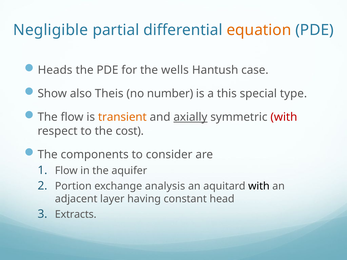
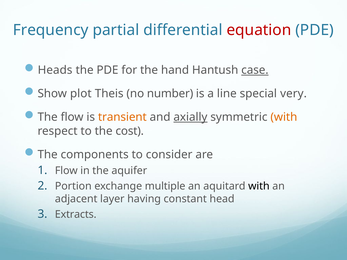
Negligible: Negligible -> Frequency (51, 30)
equation colour: orange -> red (259, 30)
wells: wells -> hand (175, 70)
case underline: none -> present (255, 70)
also: also -> plot (81, 94)
this: this -> line (227, 94)
type: type -> very (293, 94)
with colour: red -> orange (284, 117)
analysis: analysis -> multiple (165, 186)
